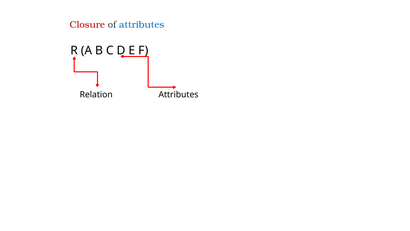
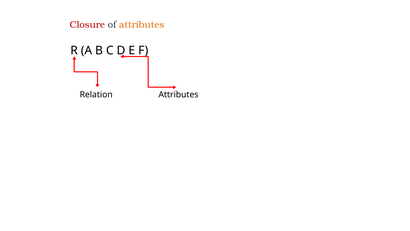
attributes colour: blue -> orange (142, 25)
